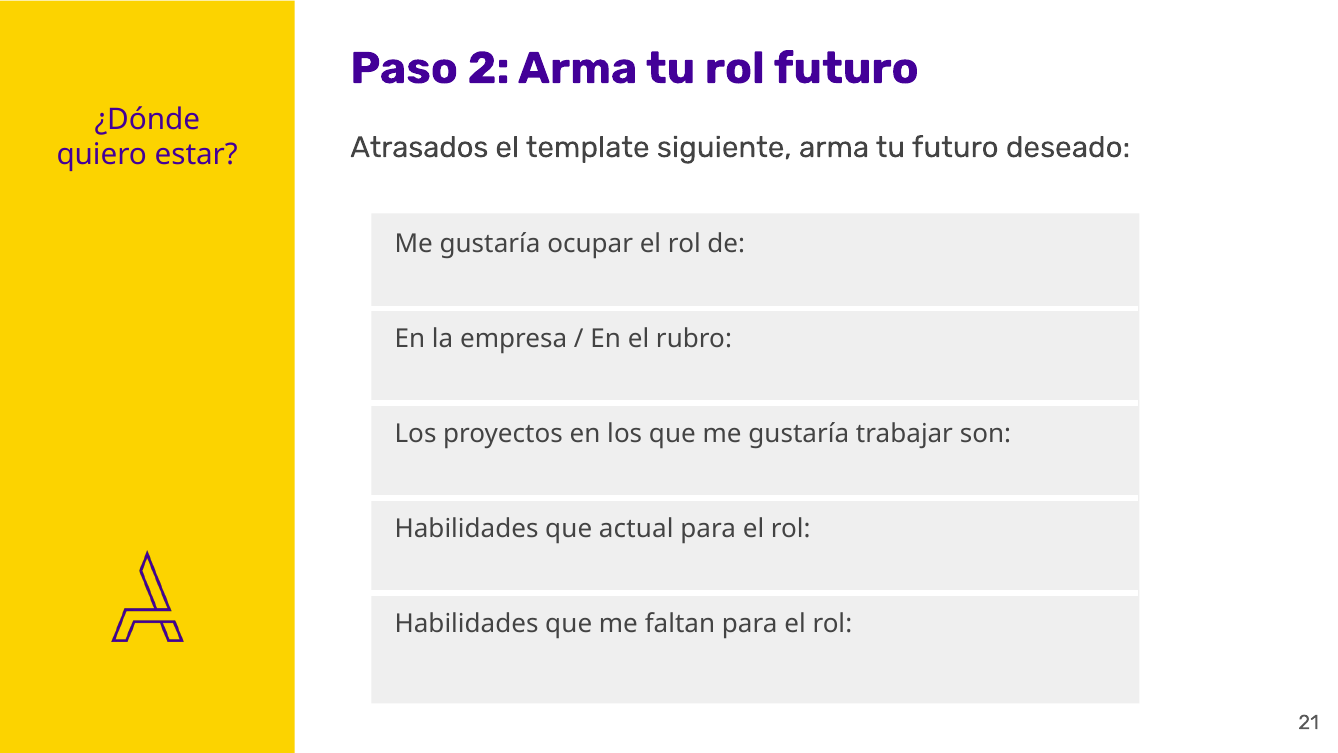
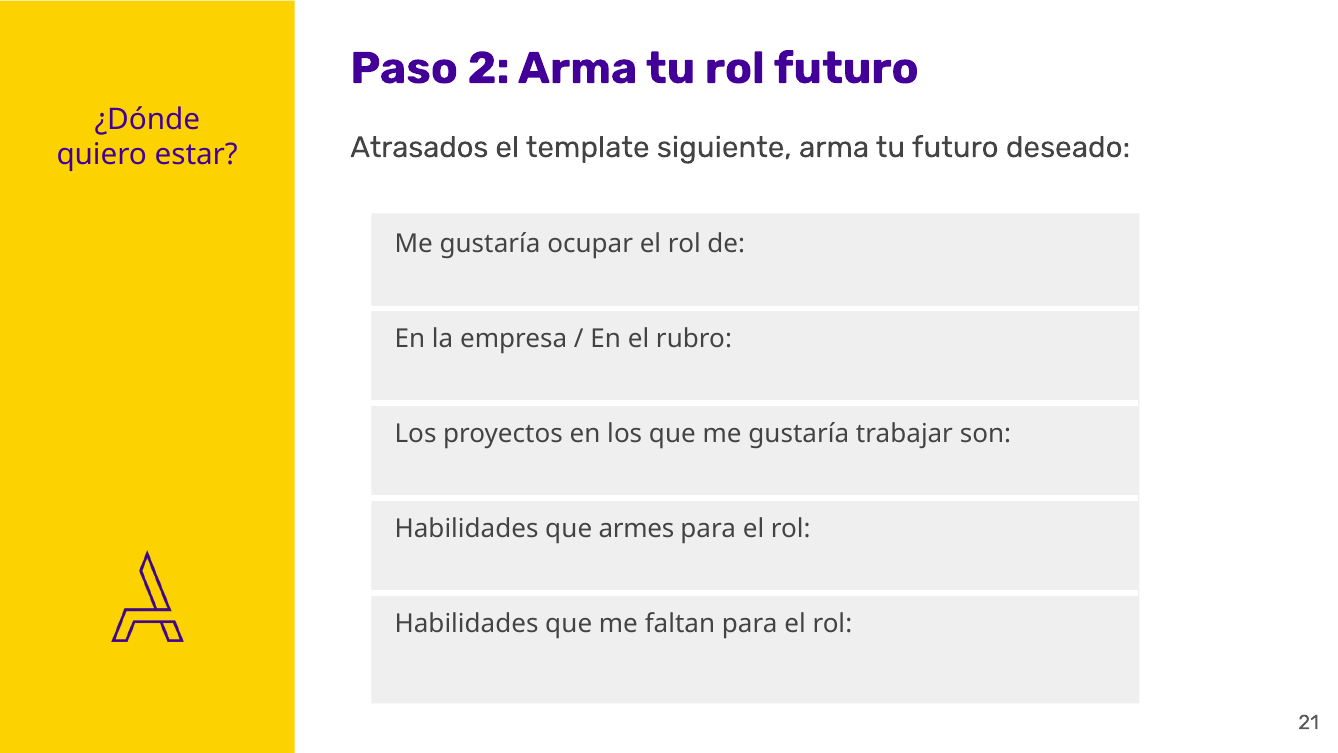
actual: actual -> armes (636, 529)
